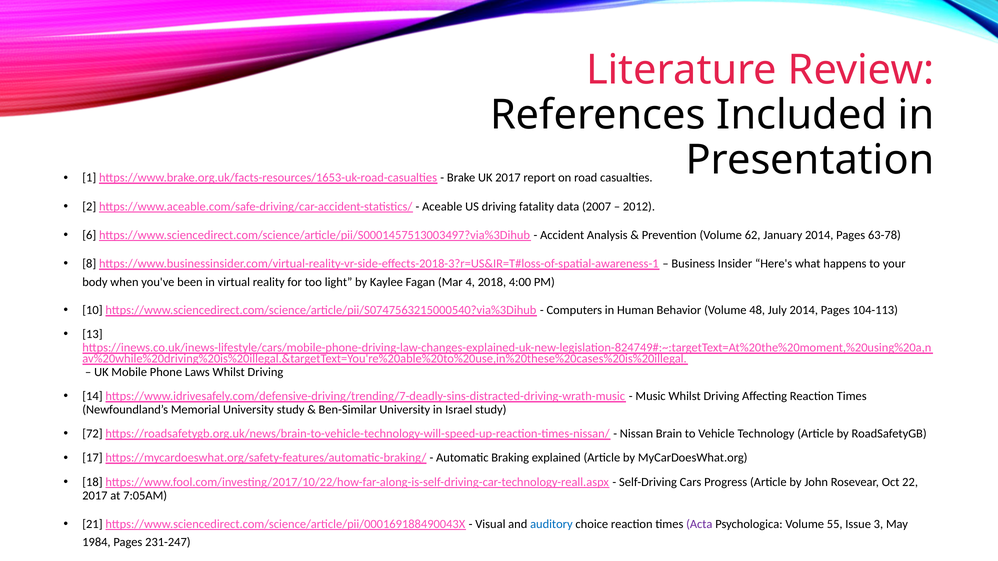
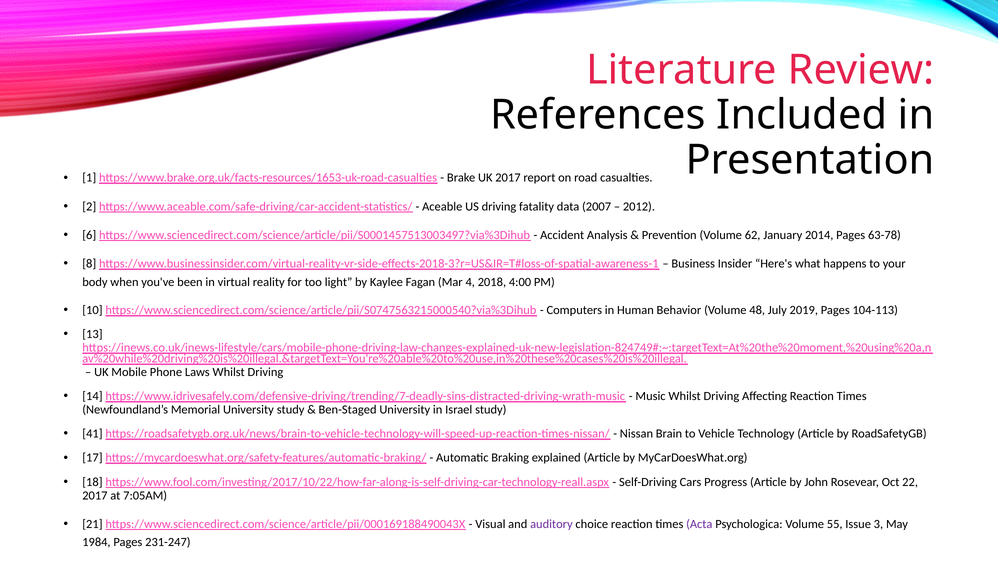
July 2014: 2014 -> 2019 (804, 310)
Ben-Similar: Ben-Similar -> Ben-Staged (348, 410)
72: 72 -> 41 (92, 434)
auditory colour: blue -> purple (551, 524)
